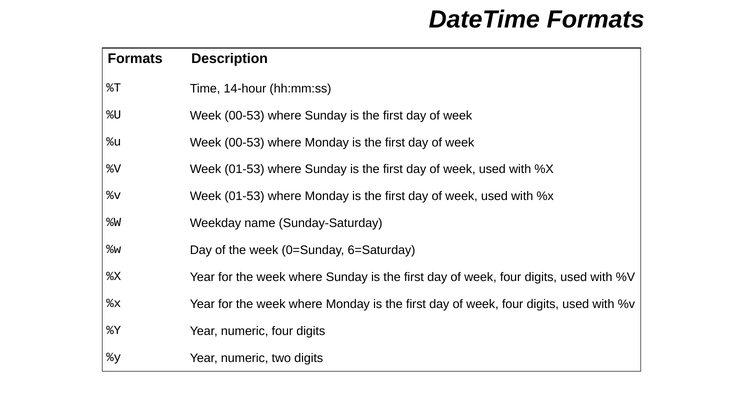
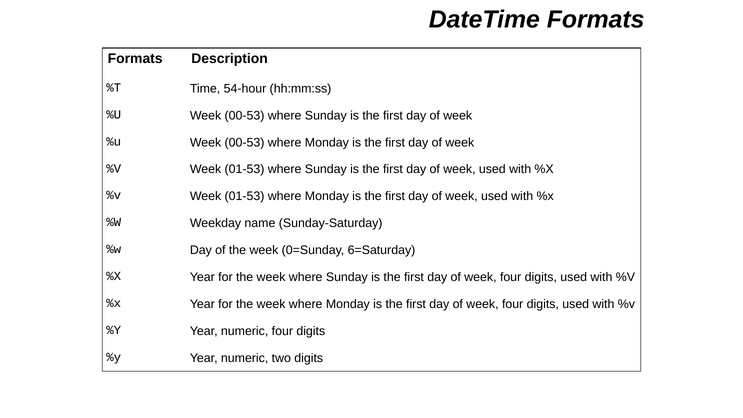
14-hour: 14-hour -> 54-hour (245, 89)
